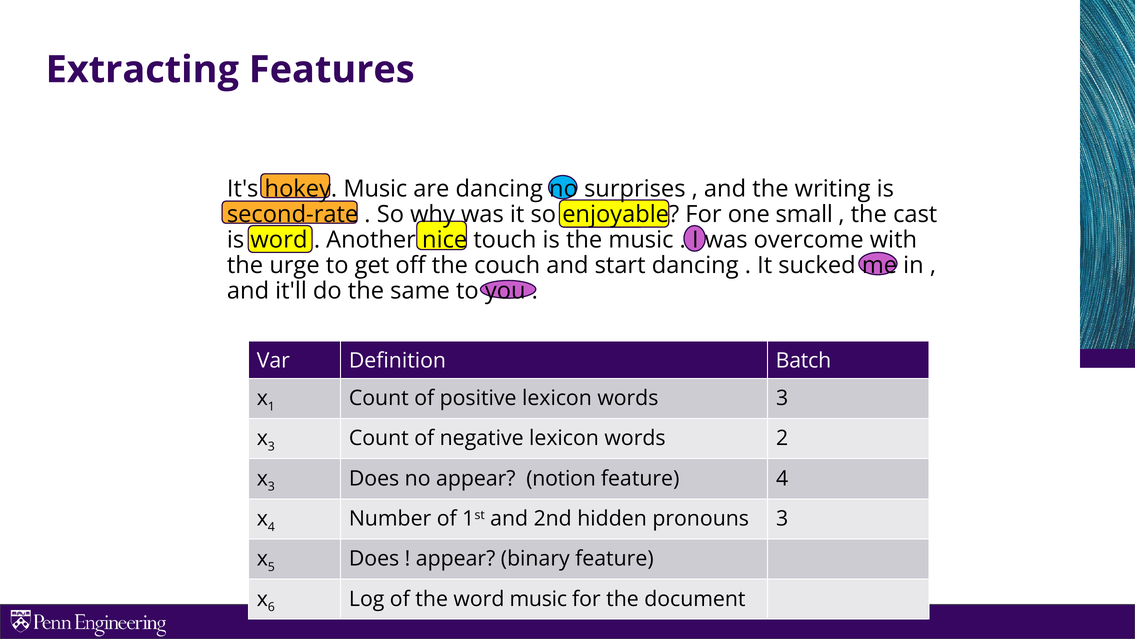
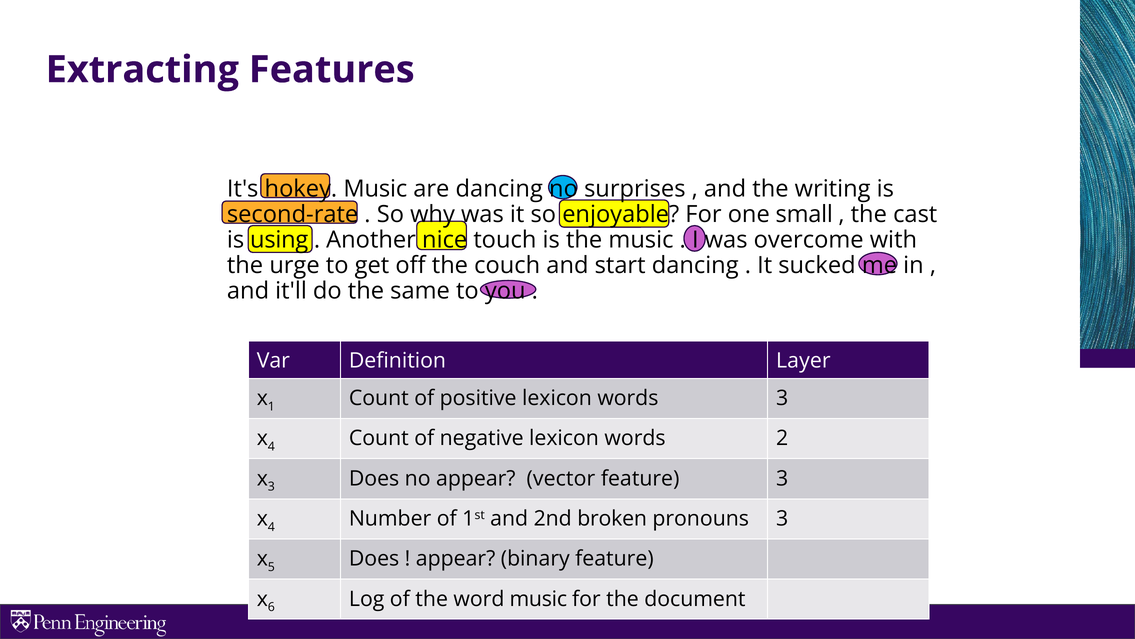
is word: word -> using (279, 240)
Batch: Batch -> Layer (803, 360)
3: 3 -> 4 (271, 446)
notion: notion -> vector (561, 478)
feature 4: 4 -> 3 (782, 478)
hidden: hidden -> broken (612, 518)
